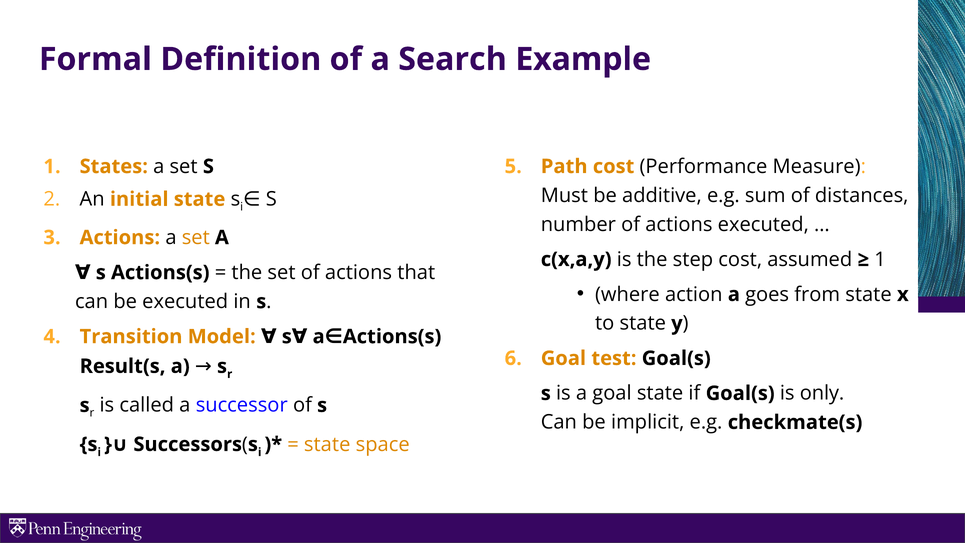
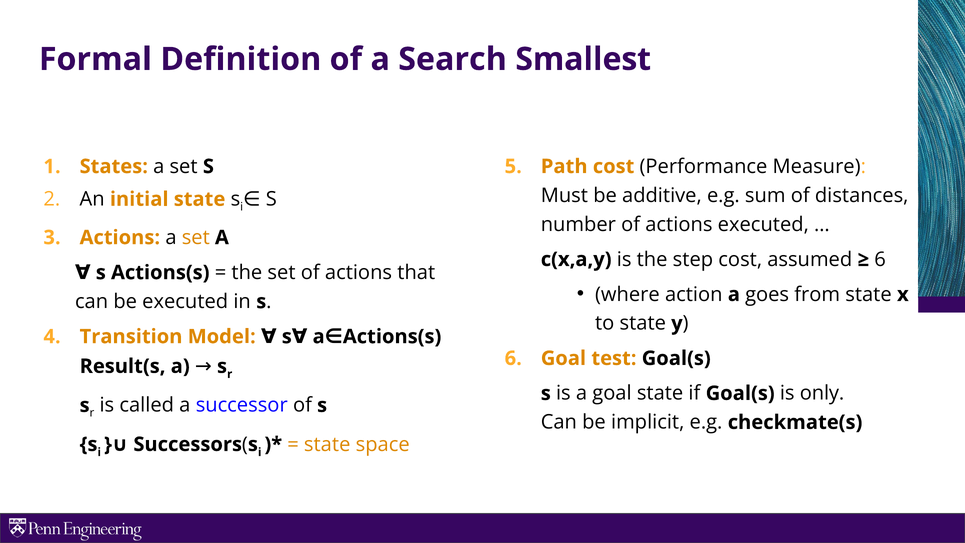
Example: Example -> Smallest (583, 59)
1: 1 -> 6 (880, 259)
